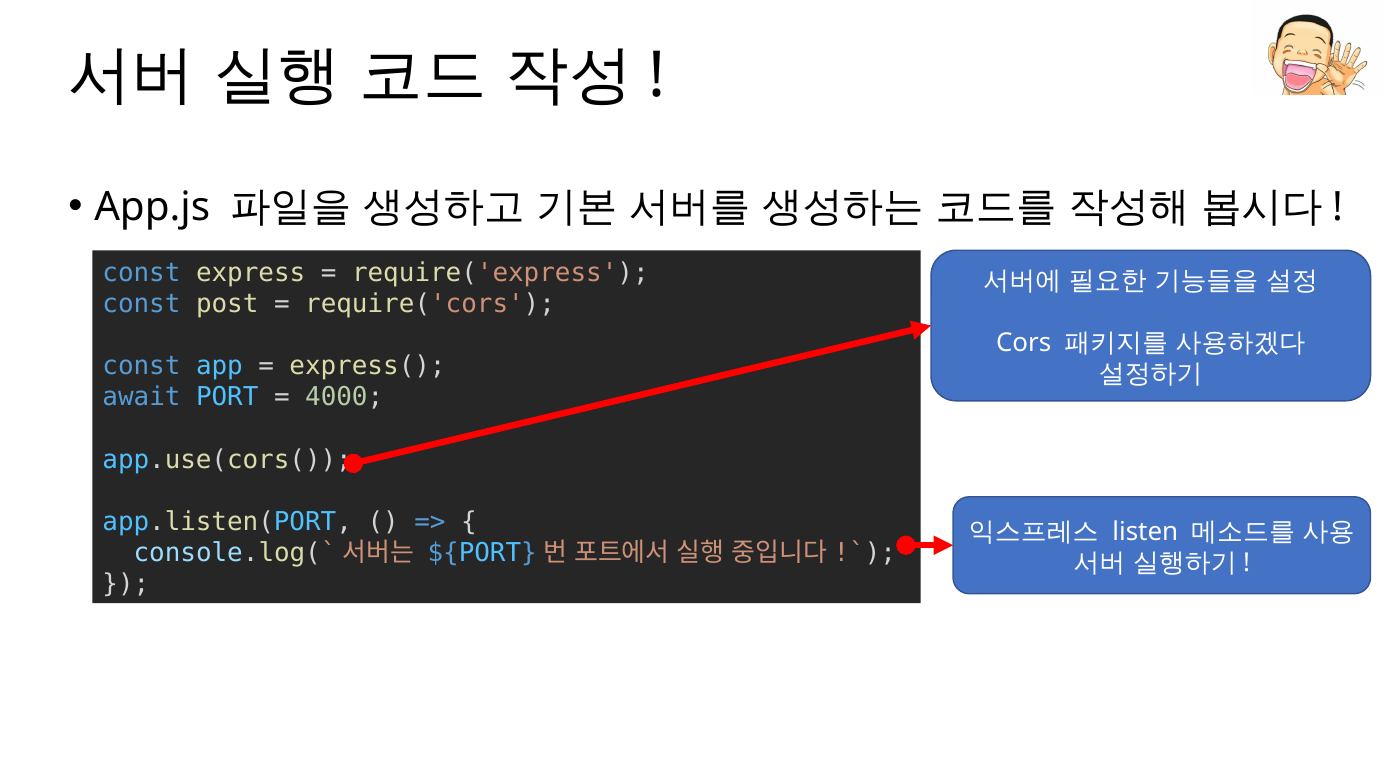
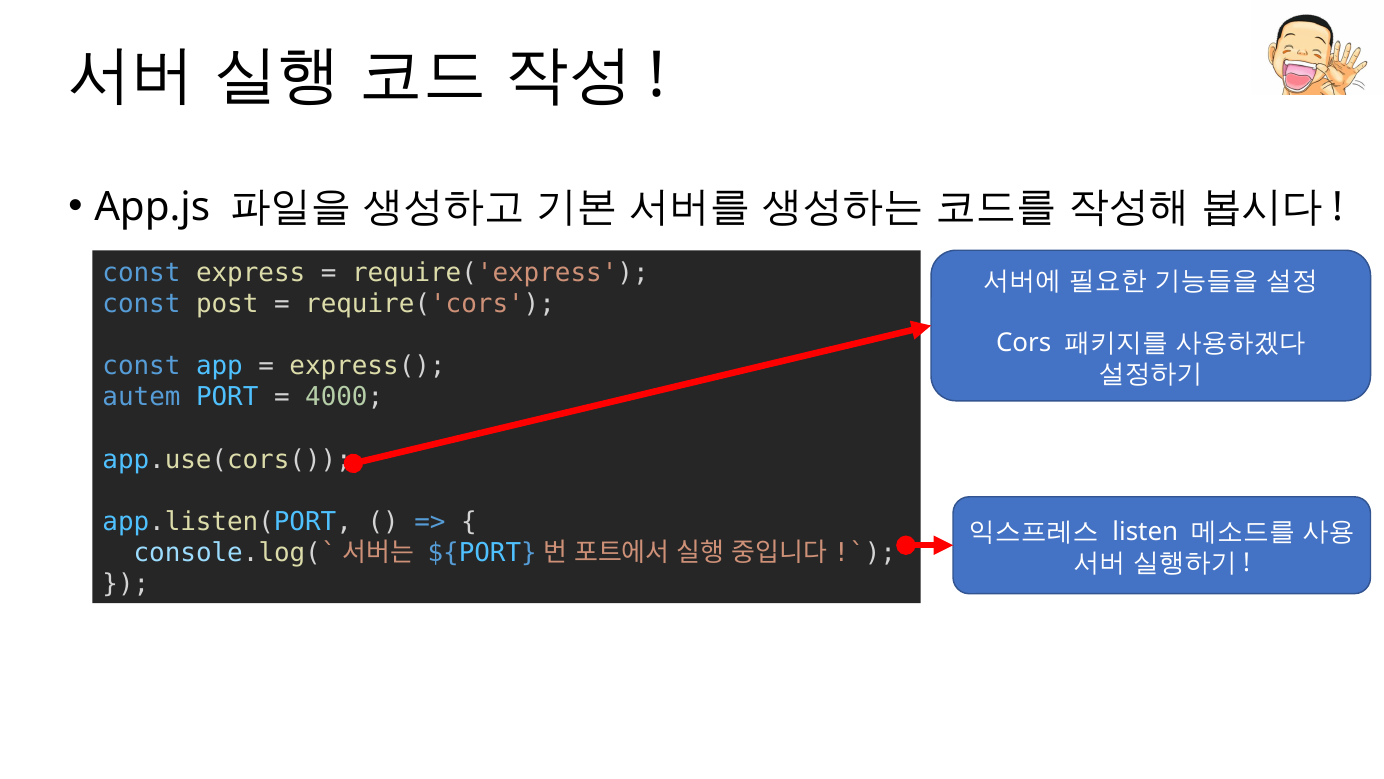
await: await -> autem (142, 397)
